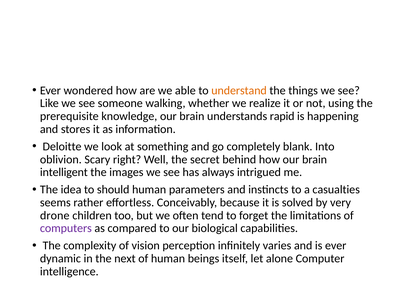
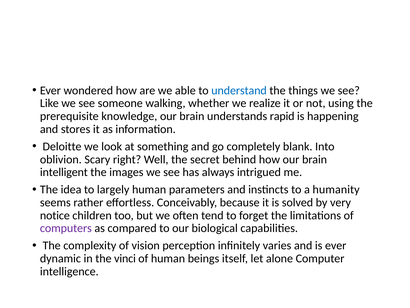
understand colour: orange -> blue (239, 90)
should: should -> largely (113, 189)
casualties: casualties -> humanity (336, 189)
drone: drone -> notice (55, 215)
next: next -> vinci (125, 258)
